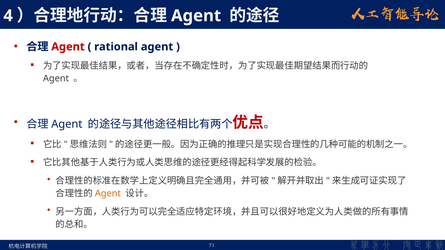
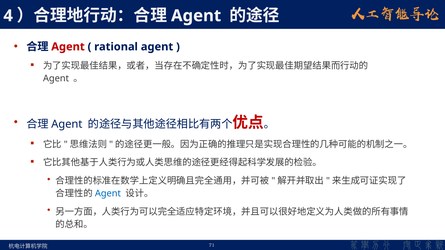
Agent colour: orange -> blue (108, 194)
